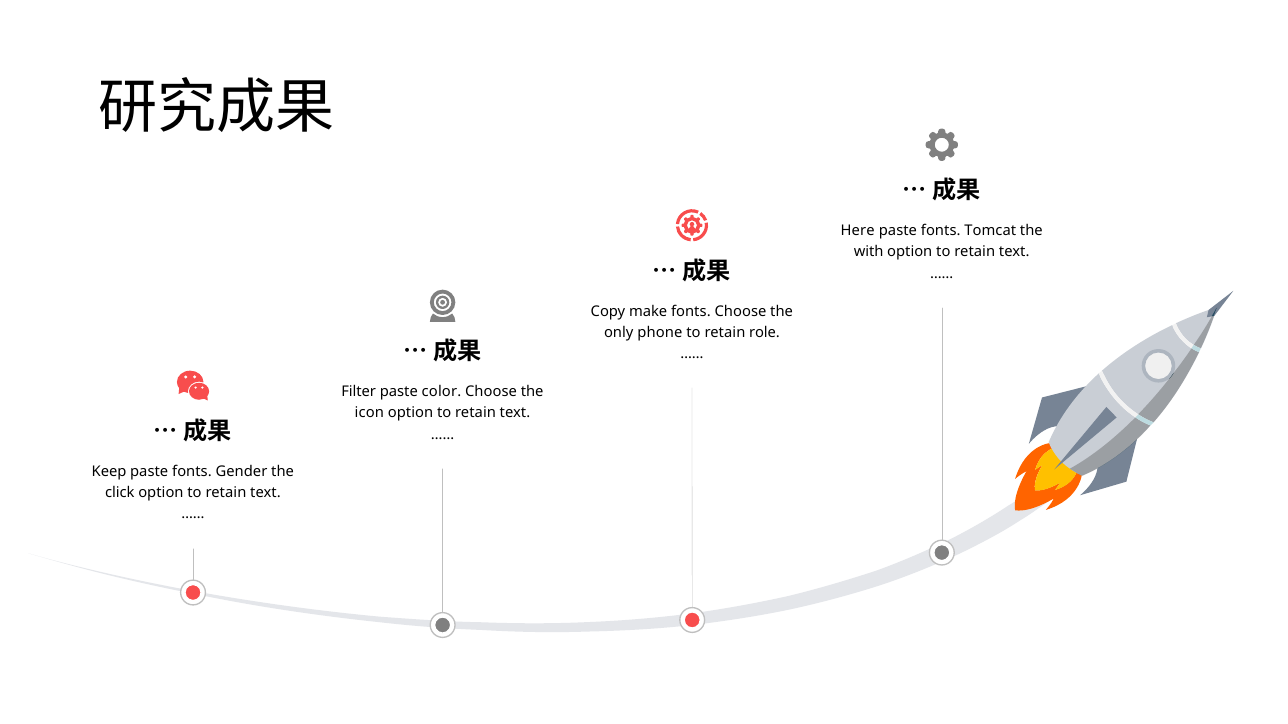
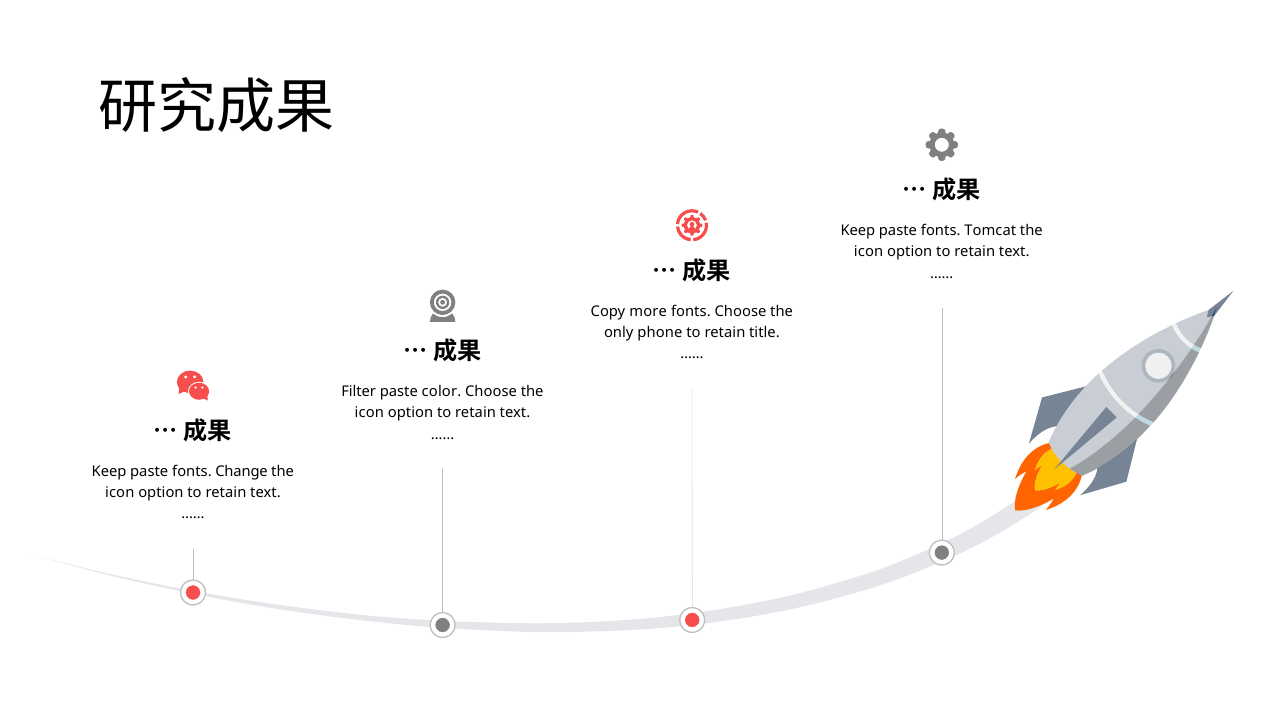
Here: Here -> Keep (858, 231)
with: with -> icon (869, 252)
make: make -> more (648, 311)
role: role -> title (764, 333)
Gender: Gender -> Change (242, 472)
click: click -> icon (120, 493)
